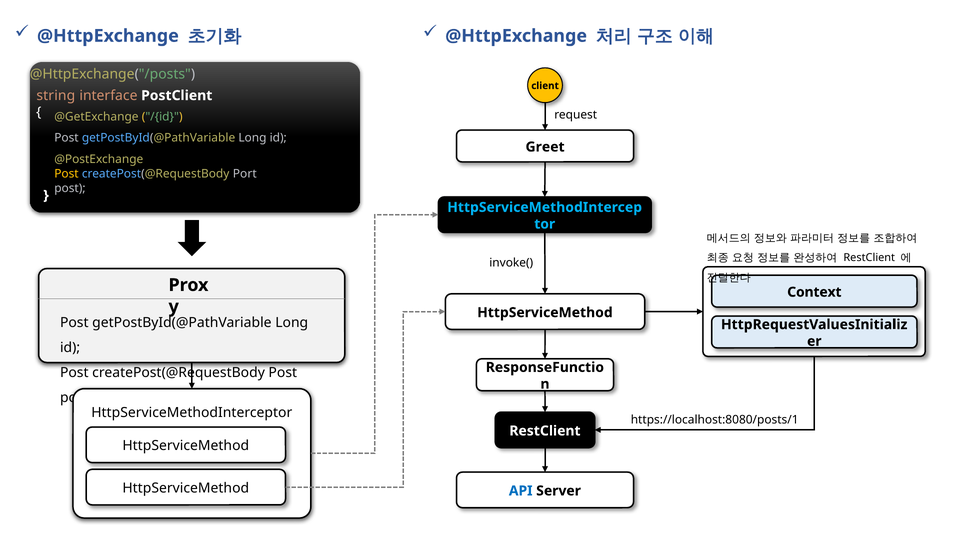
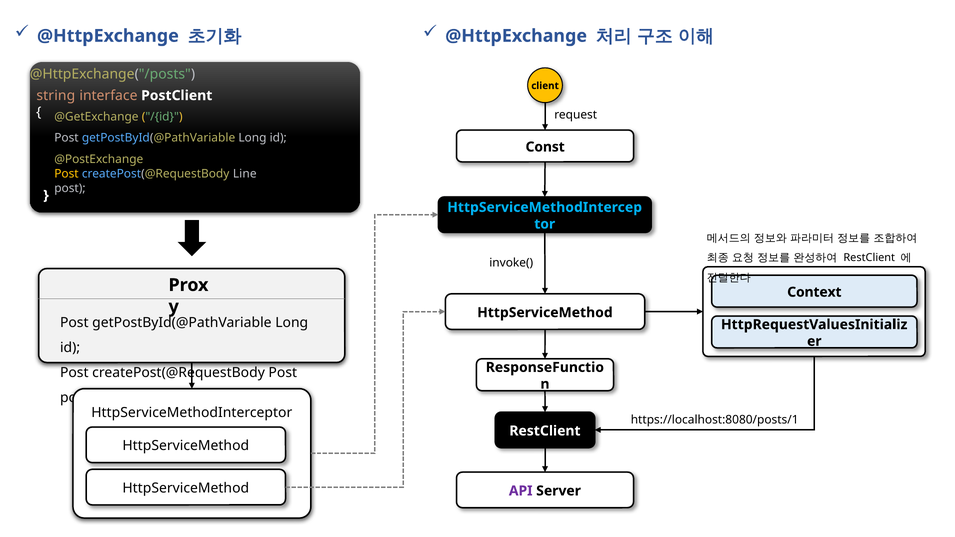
Greet: Greet -> Const (545, 147)
Port: Port -> Line (245, 174)
API colour: blue -> purple (521, 491)
